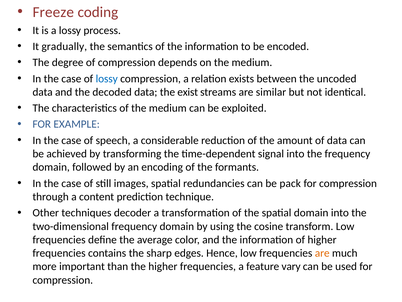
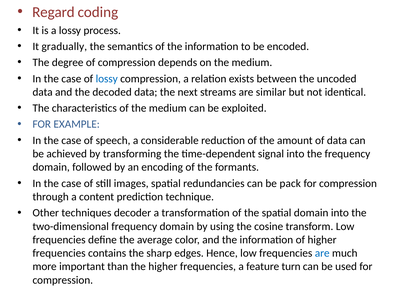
Freeze: Freeze -> Regard (53, 12)
exist: exist -> next (188, 92)
are colour: orange -> blue (322, 253)
vary: vary -> turn (291, 266)
